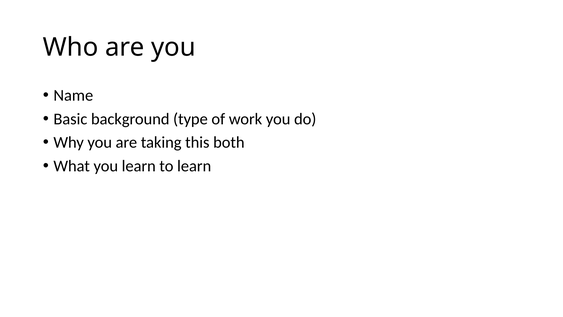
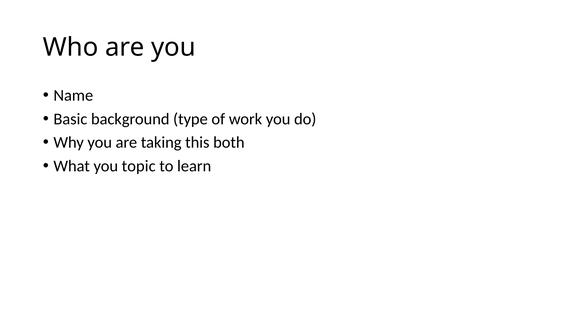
you learn: learn -> topic (139, 166)
